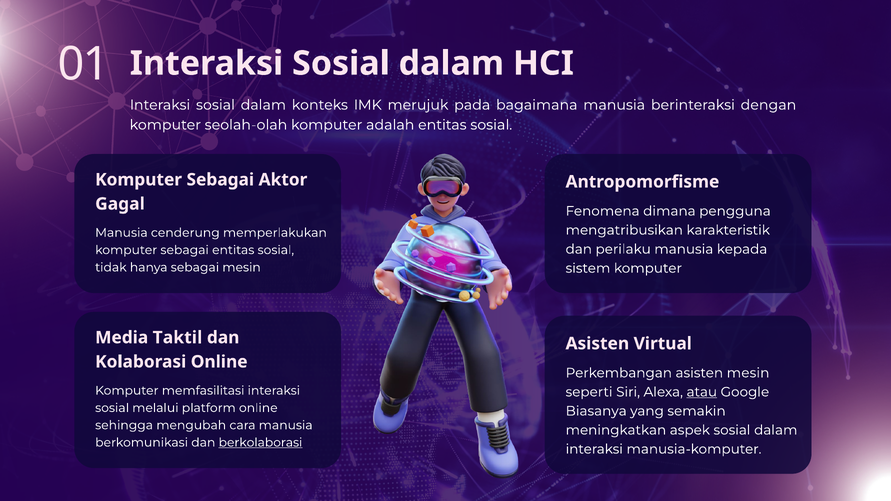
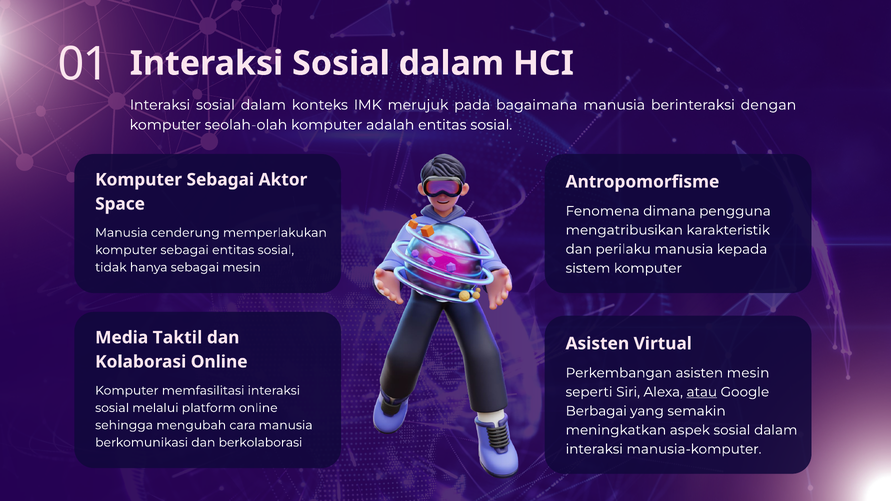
Gagal: Gagal -> Space (120, 204)
Biasanya: Biasanya -> Berbagai (596, 411)
berkolaborasi underline: present -> none (260, 443)
